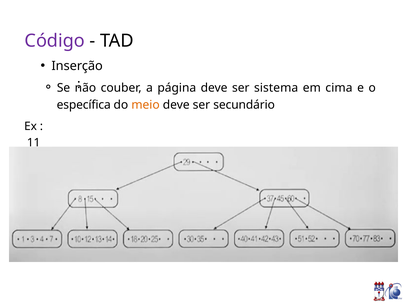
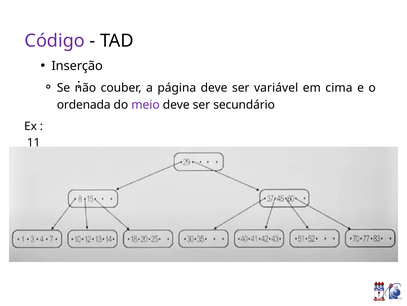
sistema: sistema -> variável (276, 88)
específica: específica -> ordenada (84, 105)
meio colour: orange -> purple (146, 105)
